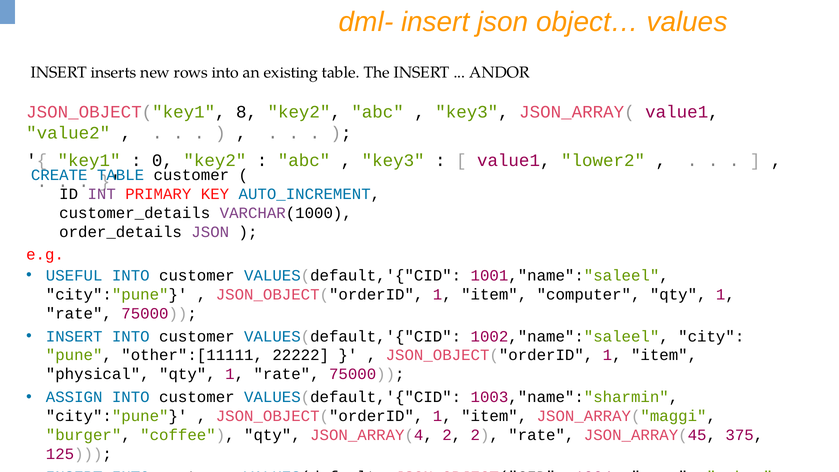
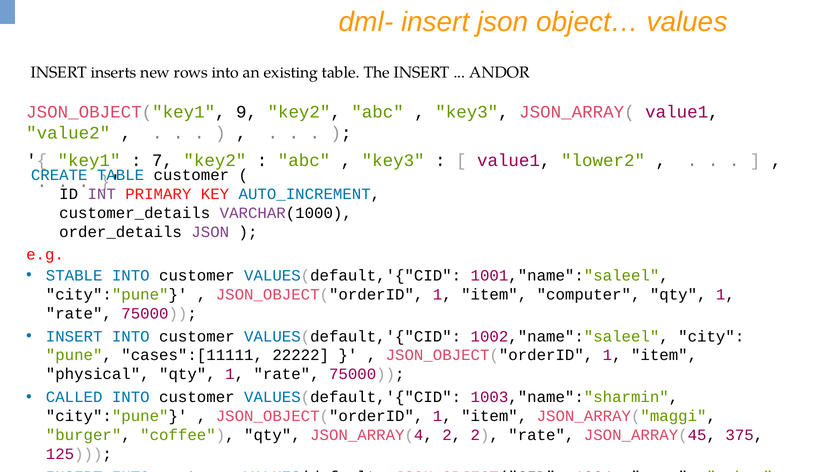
8: 8 -> 9 (247, 112)
0: 0 -> 7 (162, 160)
USEFUL: USEFUL -> STABLE (74, 276)
other":[11111: other":[11111 -> cases":[11111 (192, 355)
ASSIGN: ASSIGN -> CALLED (74, 397)
